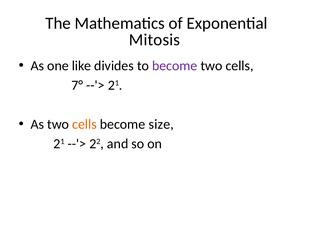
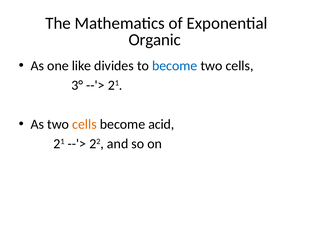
Mitosis: Mitosis -> Organic (155, 40)
become colour: purple -> blue (175, 66)
7°: 7° -> 3° (77, 85)
size: size -> acid (161, 124)
